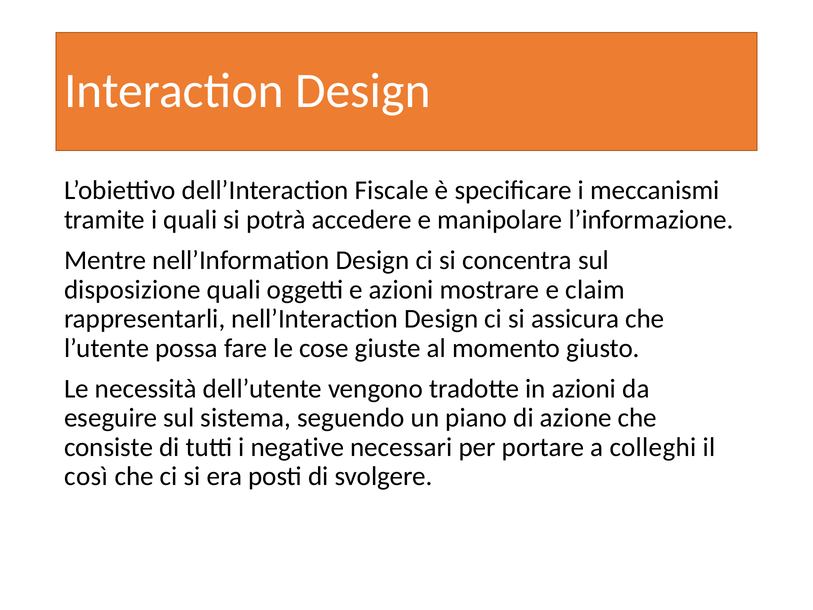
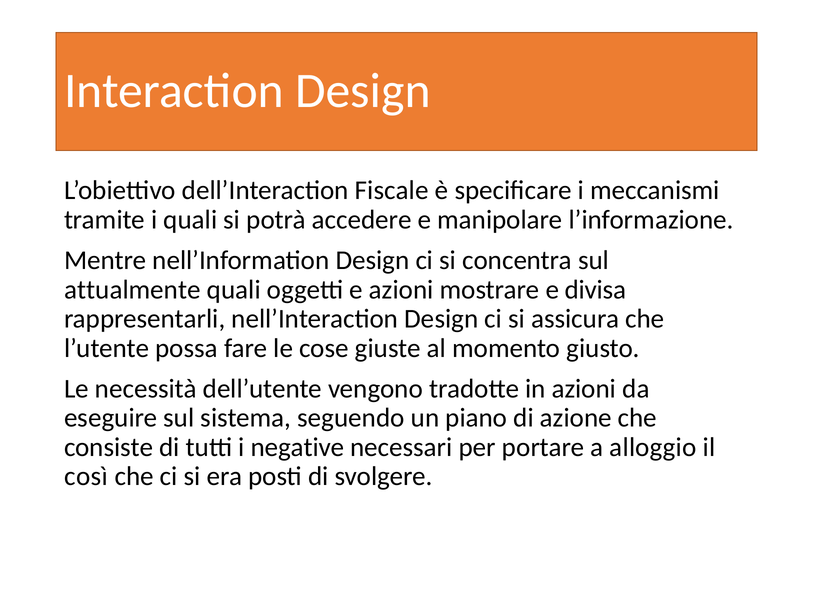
disposizione: disposizione -> attualmente (132, 289)
claim: claim -> divisa (596, 289)
colleghi: colleghi -> alloggio (653, 447)
